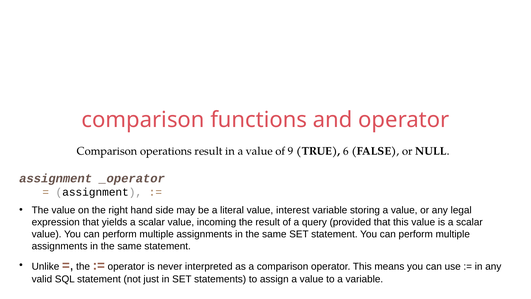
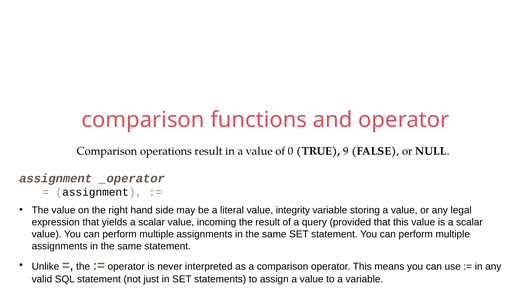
9: 9 -> 0 (291, 151)
6: 6 -> 9 (346, 151)
interest: interest -> integrity (293, 210)
